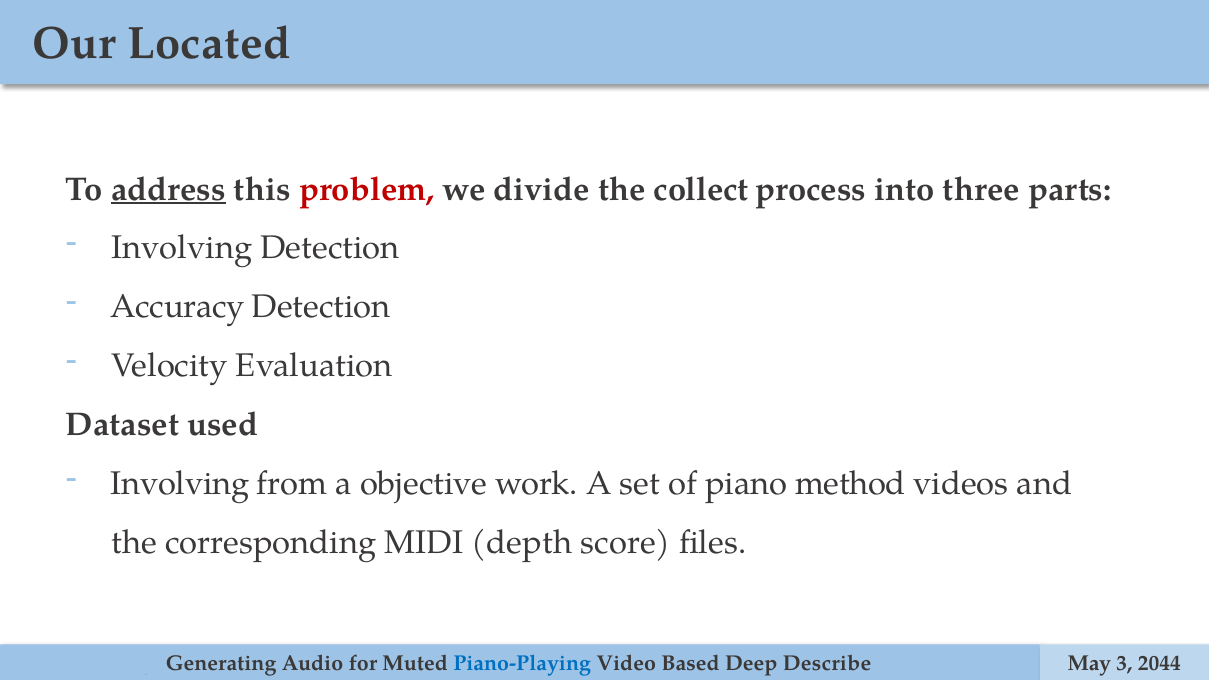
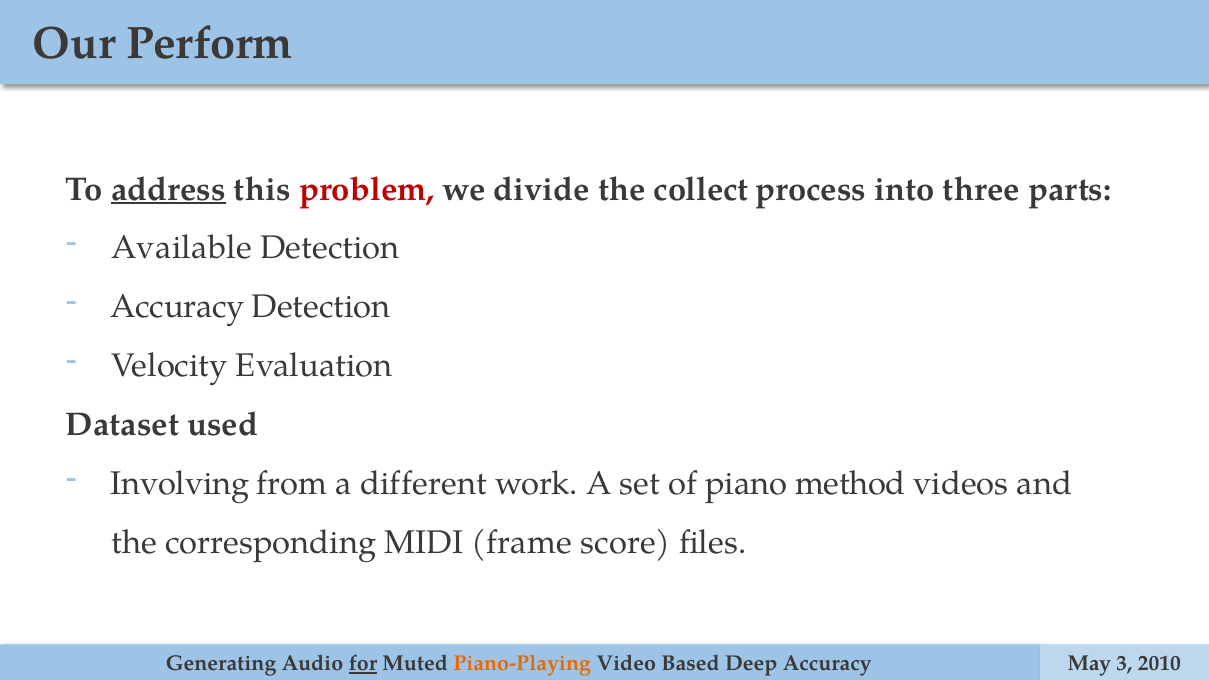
Located: Located -> Perform (209, 43)
Involving: Involving -> Available (182, 248)
objective: objective -> different (424, 484)
depth: depth -> frame (522, 543)
for underline: none -> present (363, 664)
Piano-Playing colour: blue -> orange (522, 664)
Deep Describe: Describe -> Accuracy (827, 664)
2044: 2044 -> 2010 (1159, 664)
